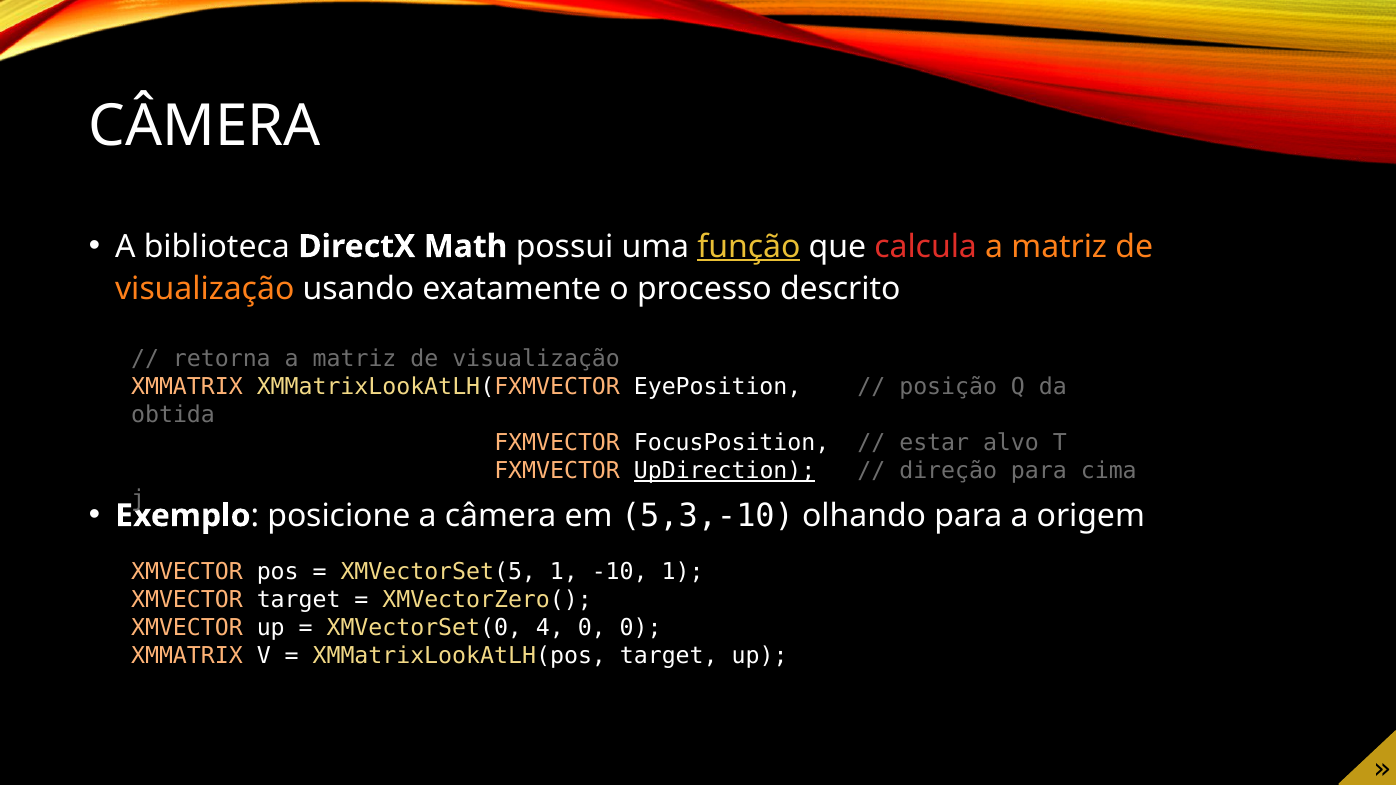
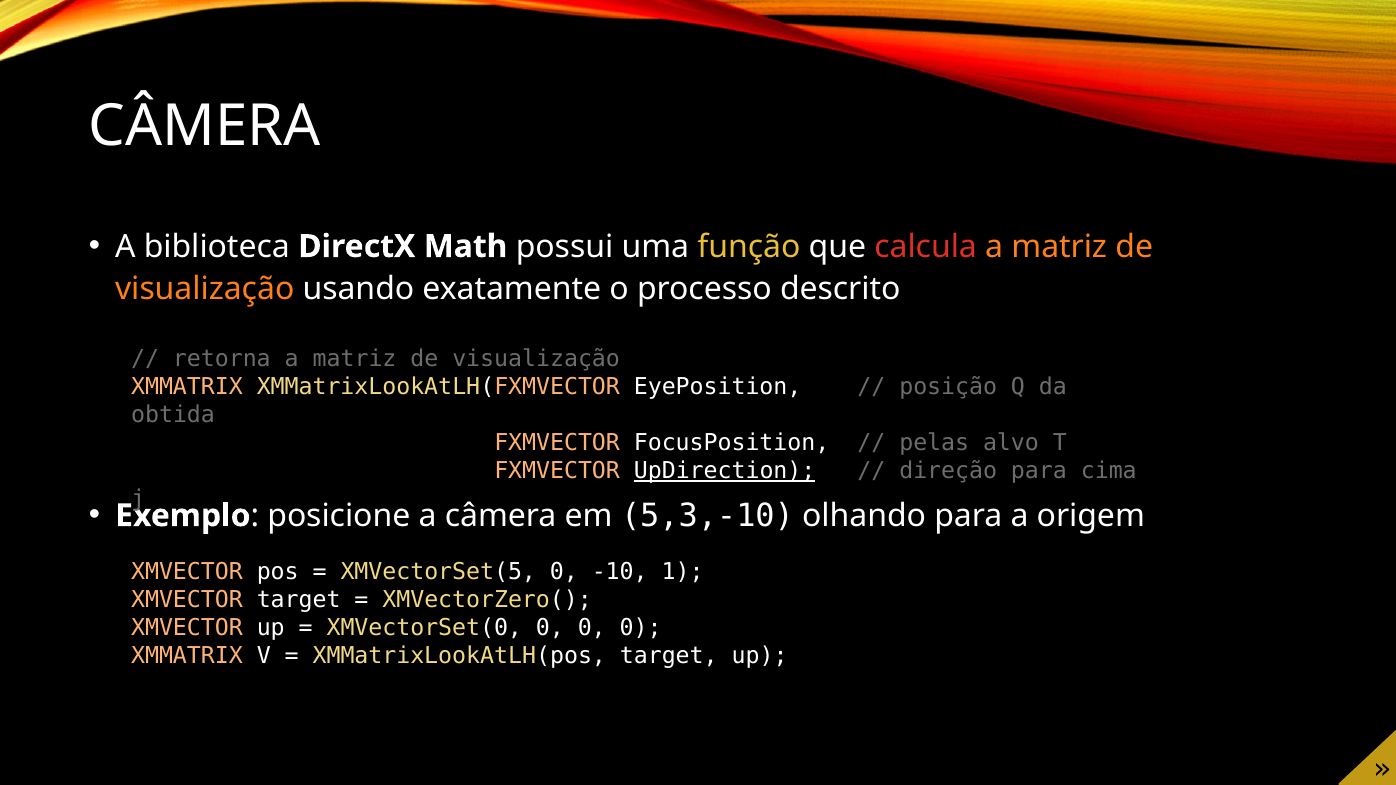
função underline: present -> none (749, 247)
estar: estar -> pelas (934, 443)
XMVectorSet(5 1: 1 -> 0 (564, 572)
XMVectorSet(0 4: 4 -> 0 (550, 628)
